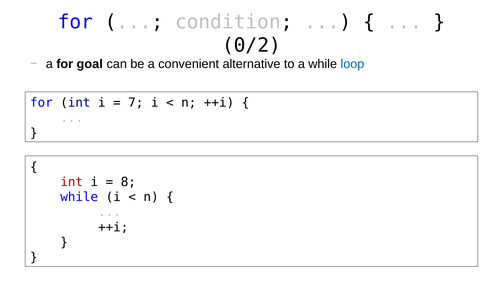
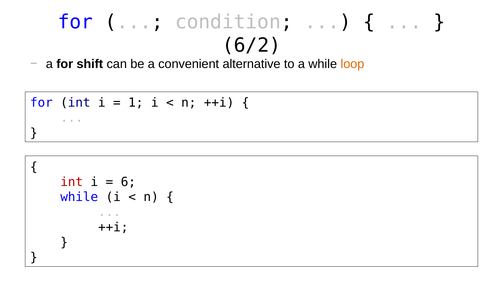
0/2: 0/2 -> 6/2 (252, 45)
goal: goal -> shift (90, 64)
loop colour: blue -> orange (352, 64)
7: 7 -> 1 (136, 103)
8: 8 -> 6 (128, 182)
